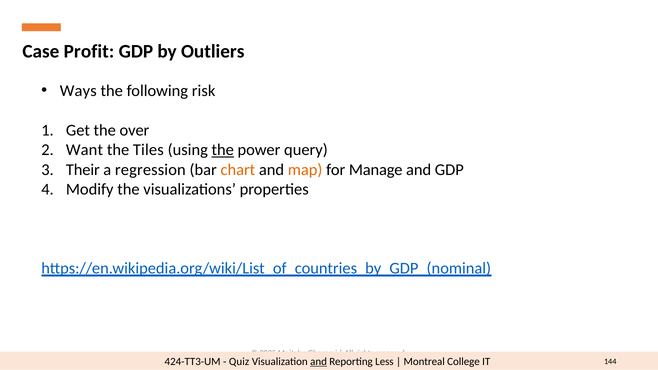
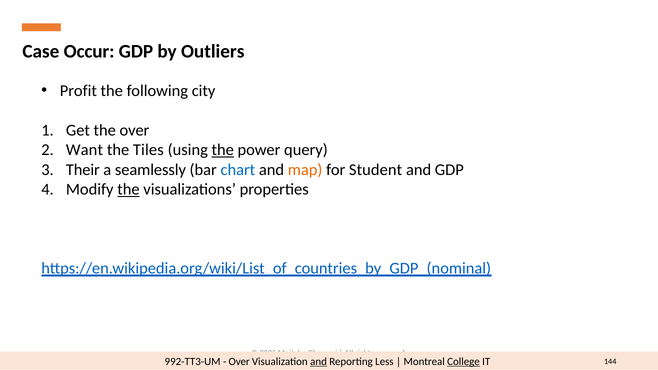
Profit: Profit -> Occur (89, 52)
Ways: Ways -> Profit (78, 91)
risk: risk -> city (204, 91)
regression: regression -> seamlessly (150, 170)
chart colour: orange -> blue (238, 170)
Manage: Manage -> Student (376, 170)
the underline: none -> present (128, 190)
424-TT3-UM: 424-TT3-UM -> 992-TT3-UM (193, 362)
Quiz: Quiz -> Over (239, 362)
College underline: none -> present (464, 362)
